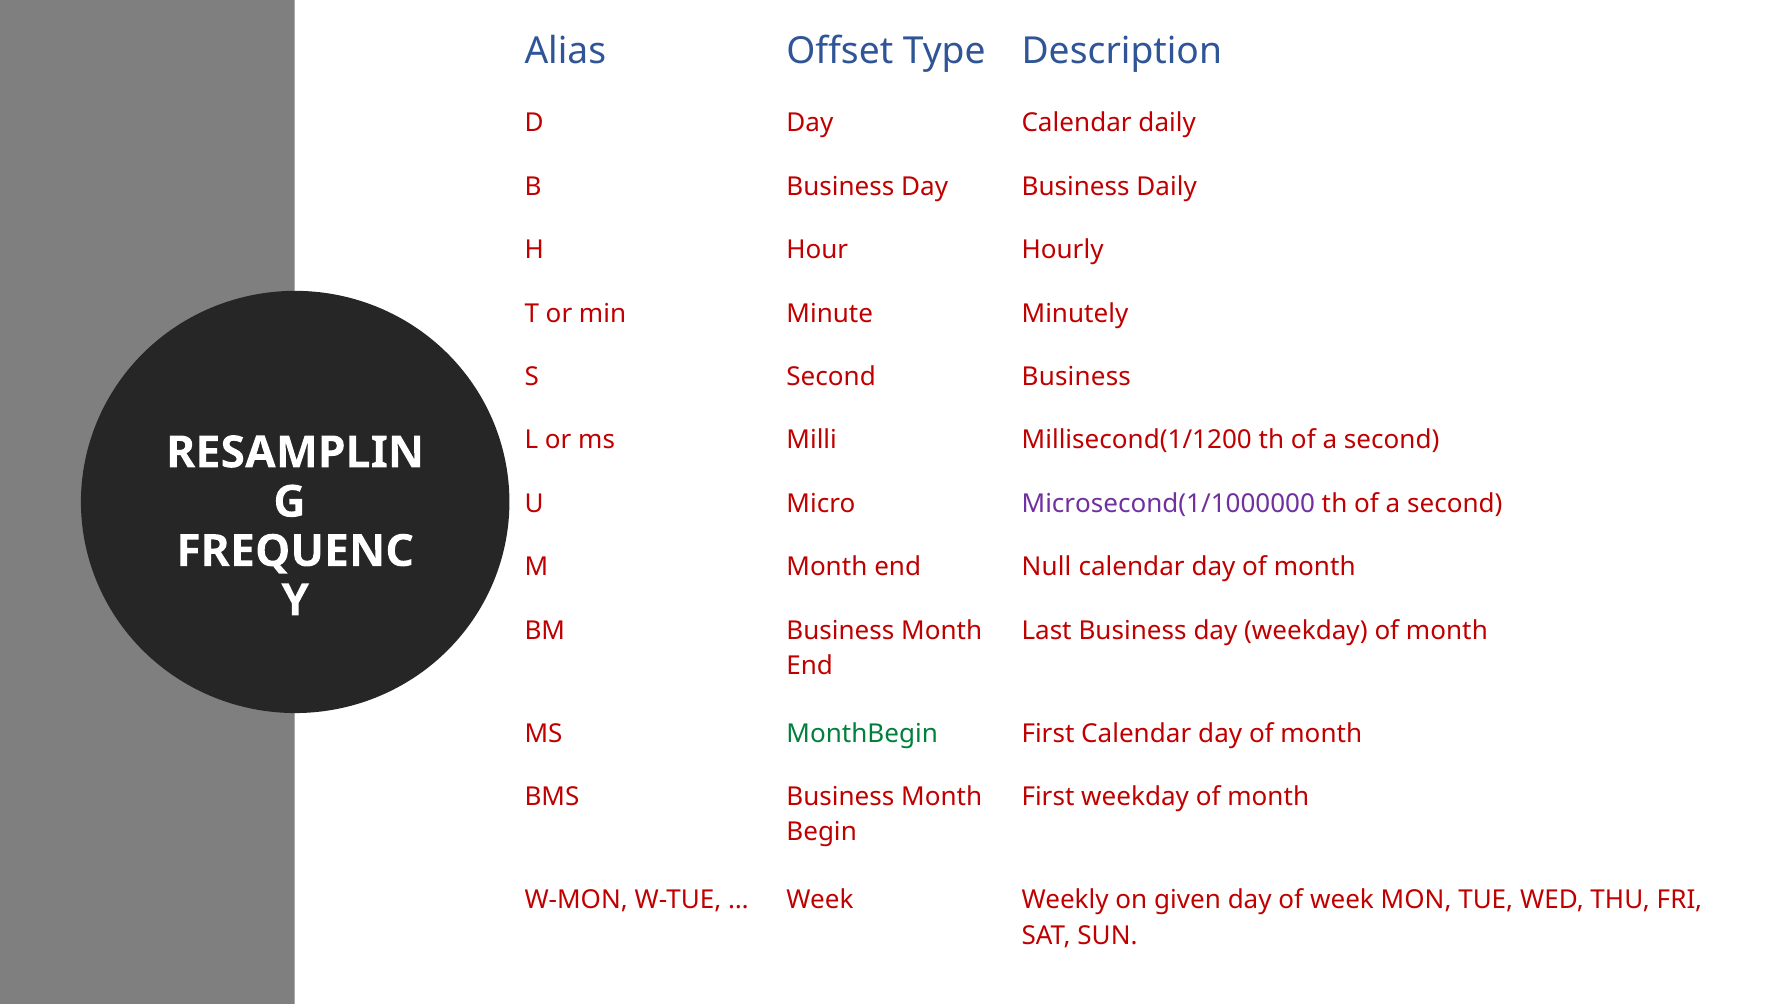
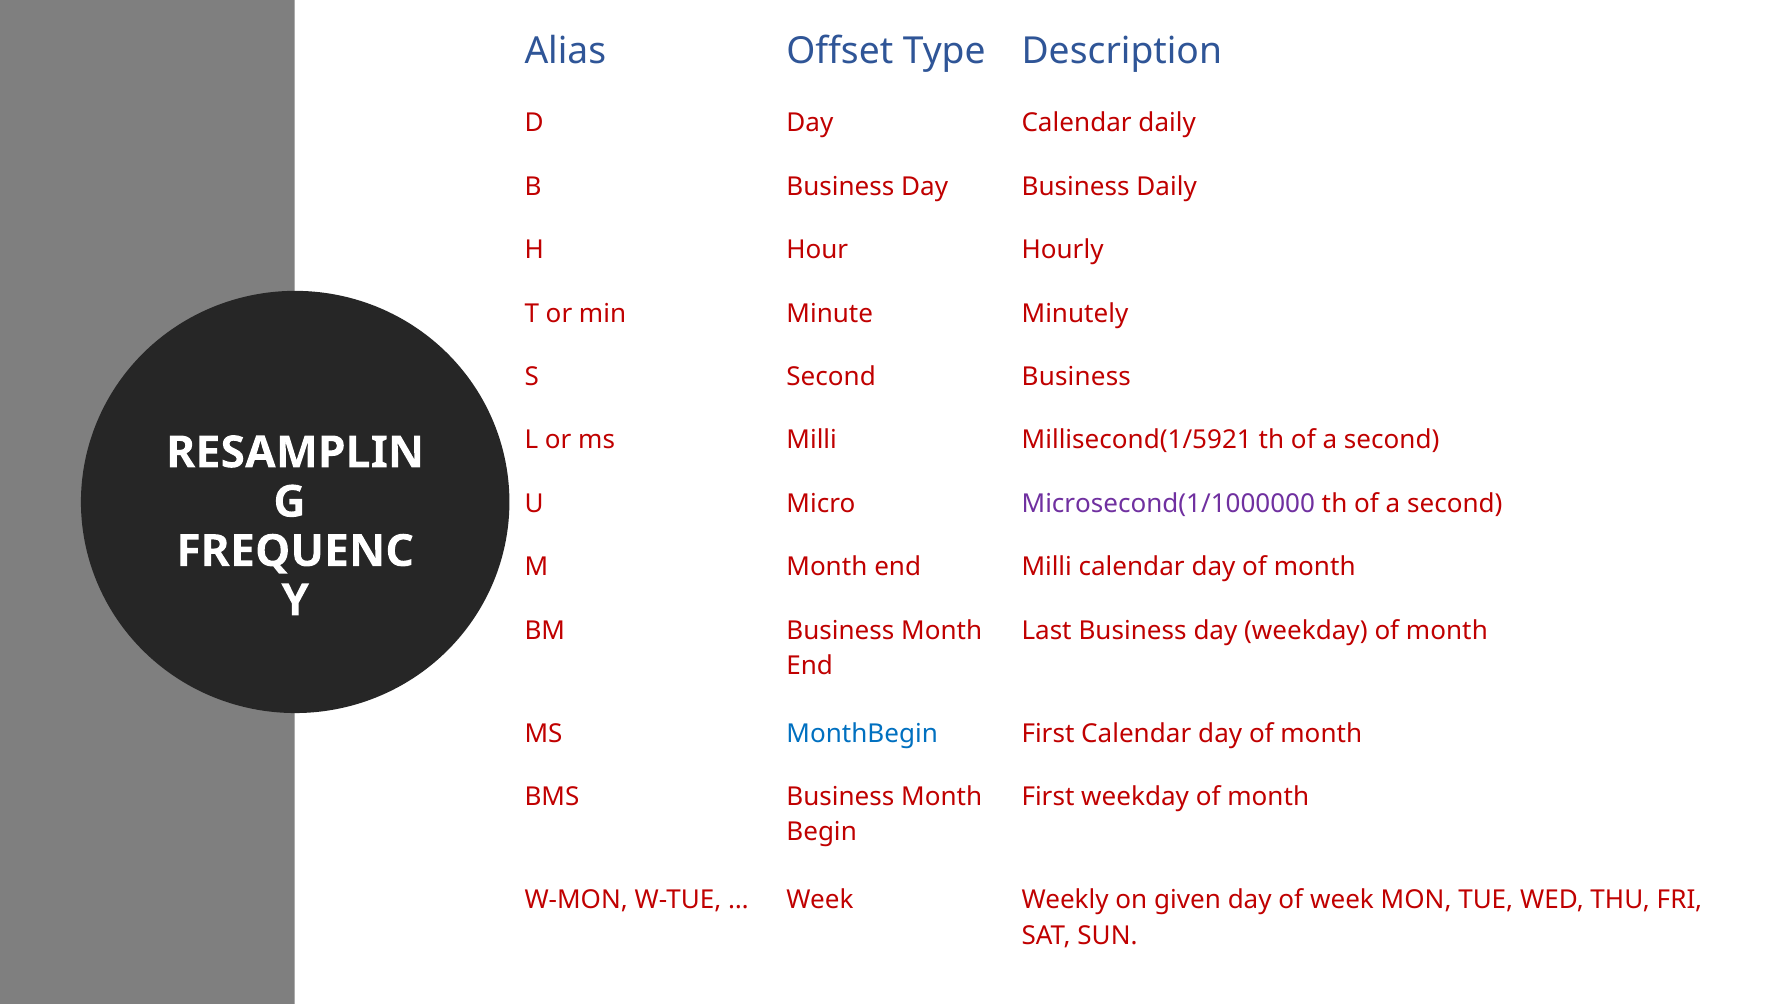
Millisecond(1/1200: Millisecond(1/1200 -> Millisecond(1/5921 (1137, 440)
end Null: Null -> Milli (1047, 567)
MonthBegin colour: green -> blue (862, 734)
